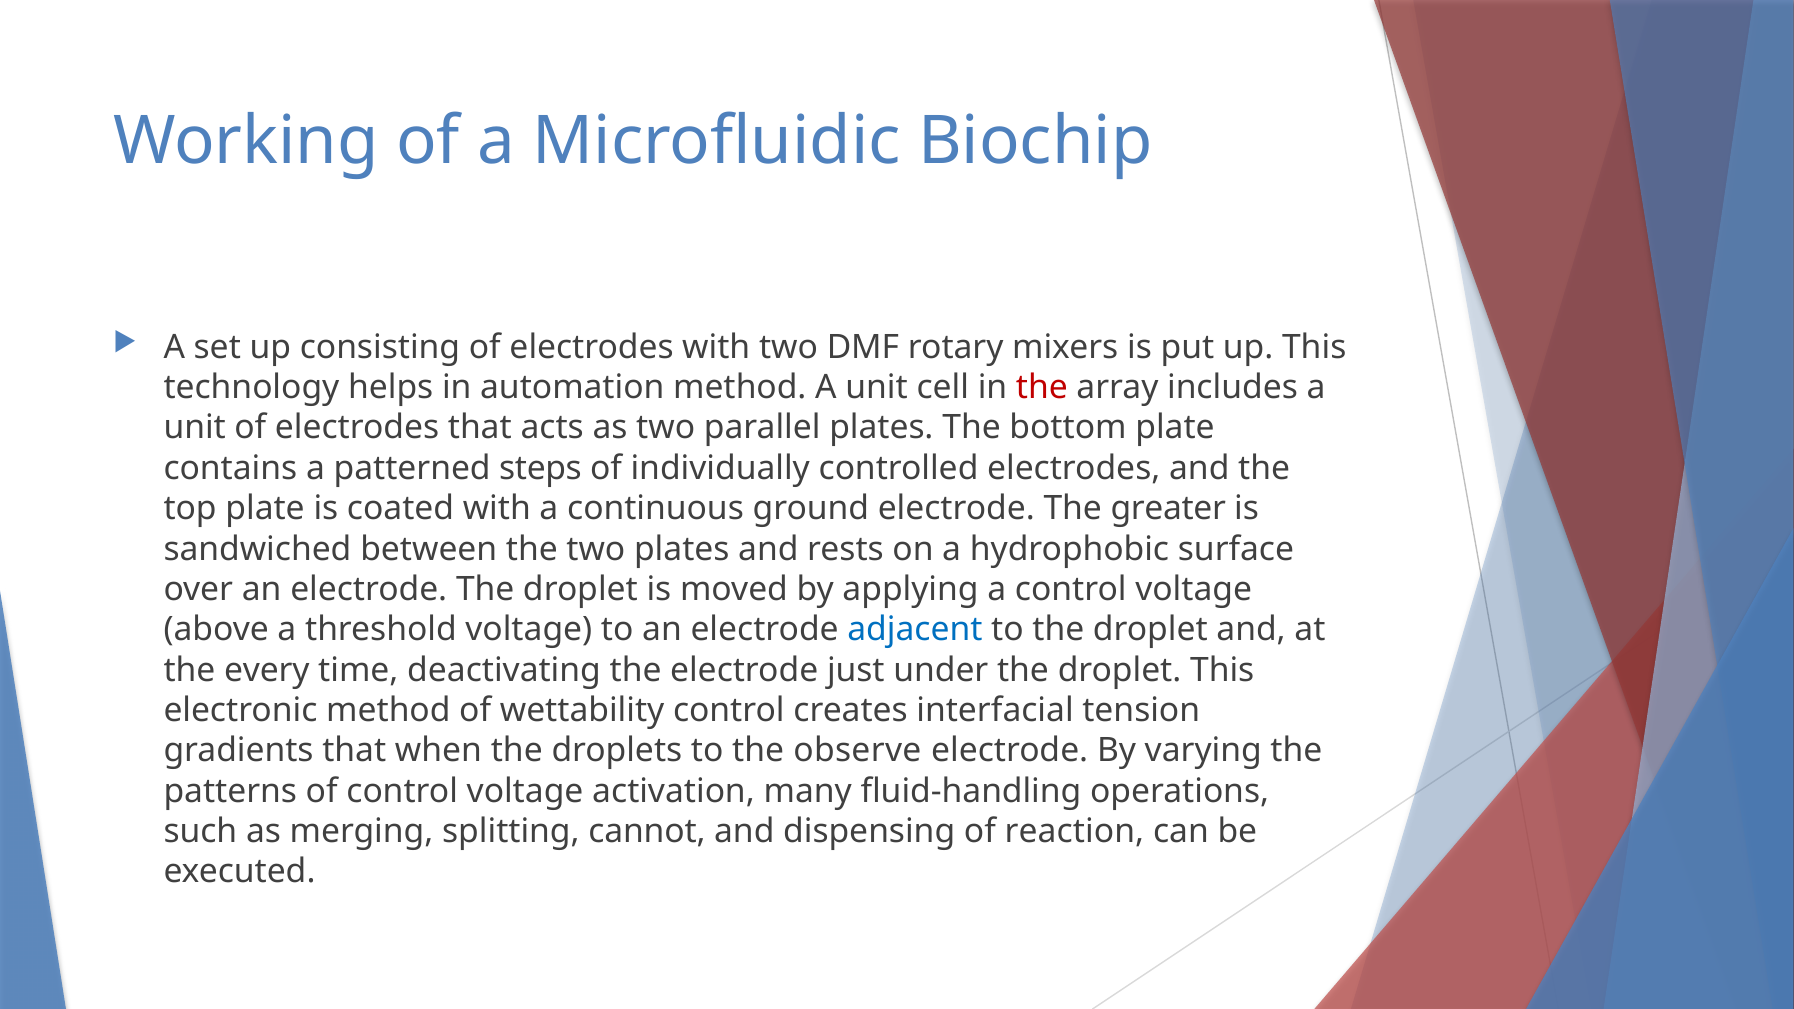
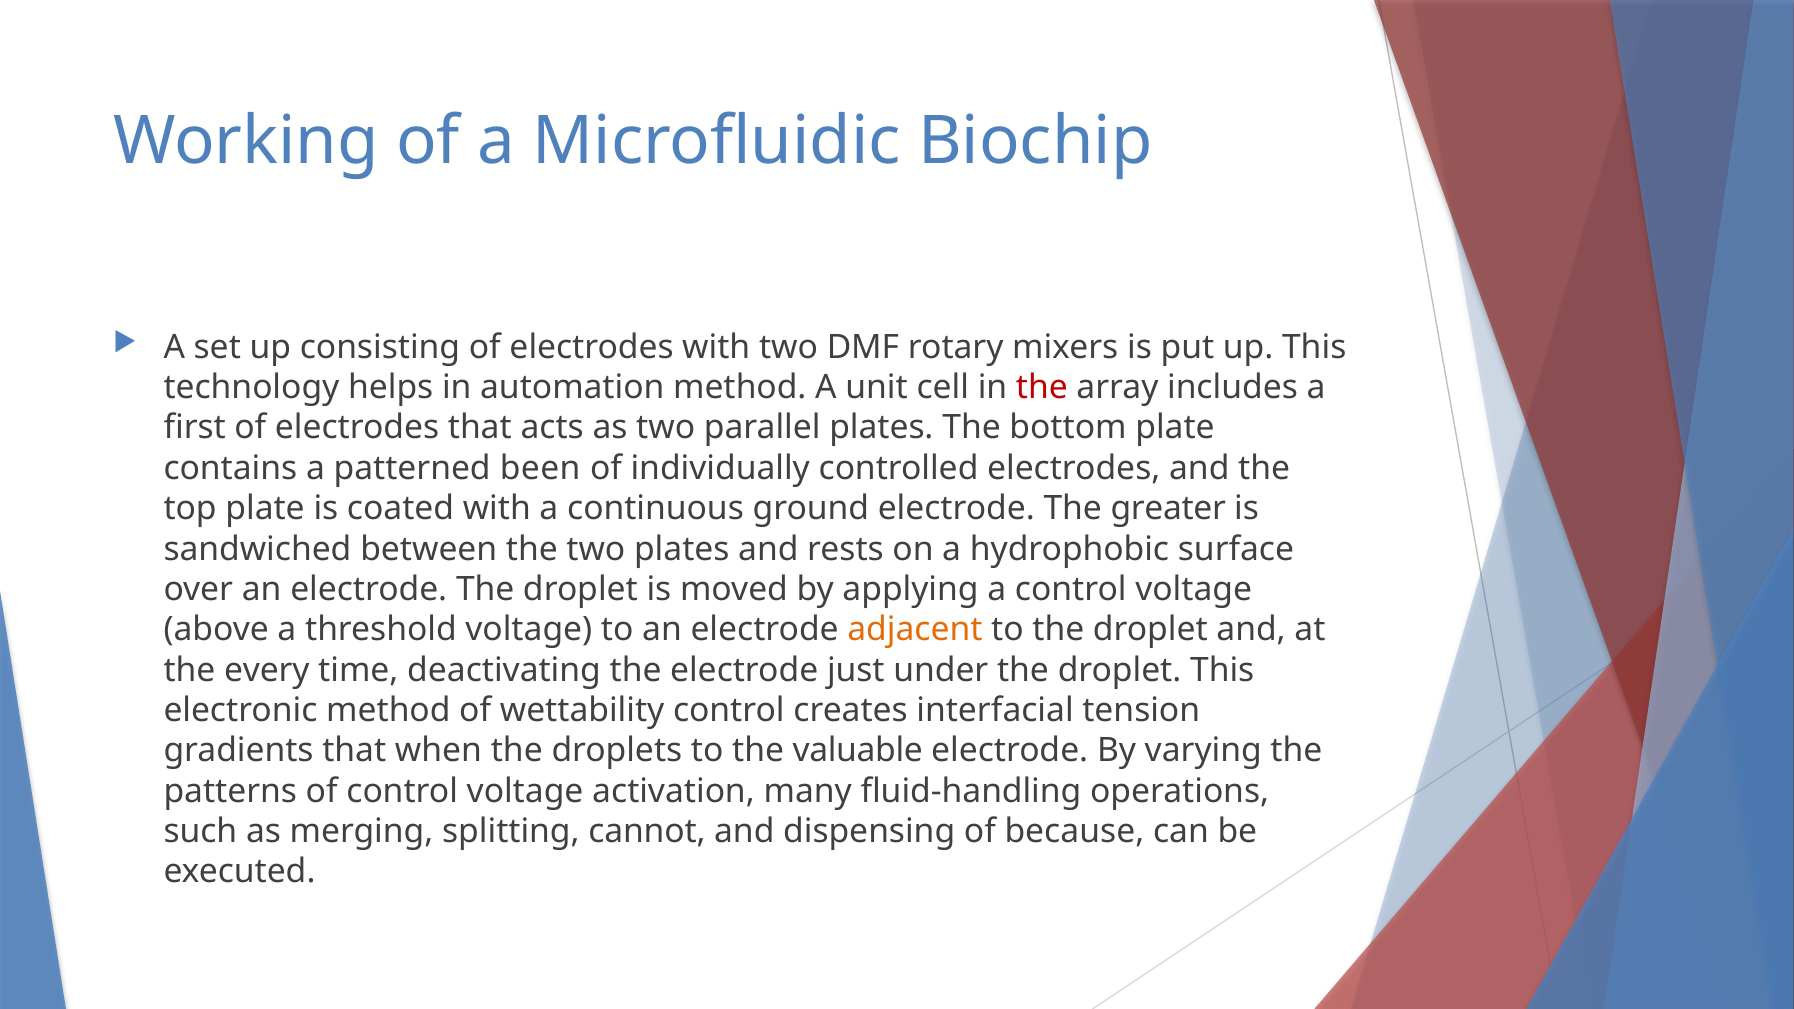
unit: unit -> ﬁrst (195, 428)
steps: steps -> been (540, 468)
adjacent colour: blue -> orange (915, 630)
observe: observe -> valuable (858, 751)
reaction: reaction -> because (1074, 832)
